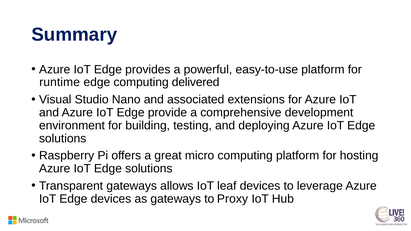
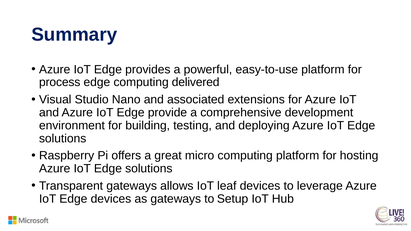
runtime: runtime -> process (60, 82)
Proxy: Proxy -> Setup (233, 199)
